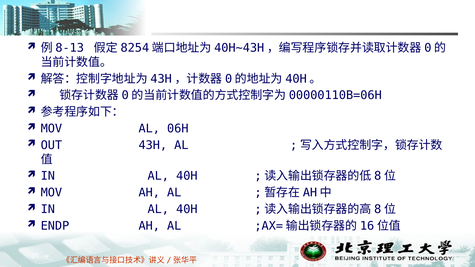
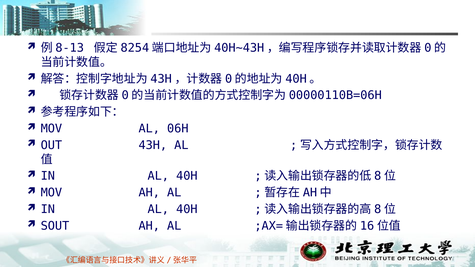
ENDP: ENDP -> SOUT (55, 226)
